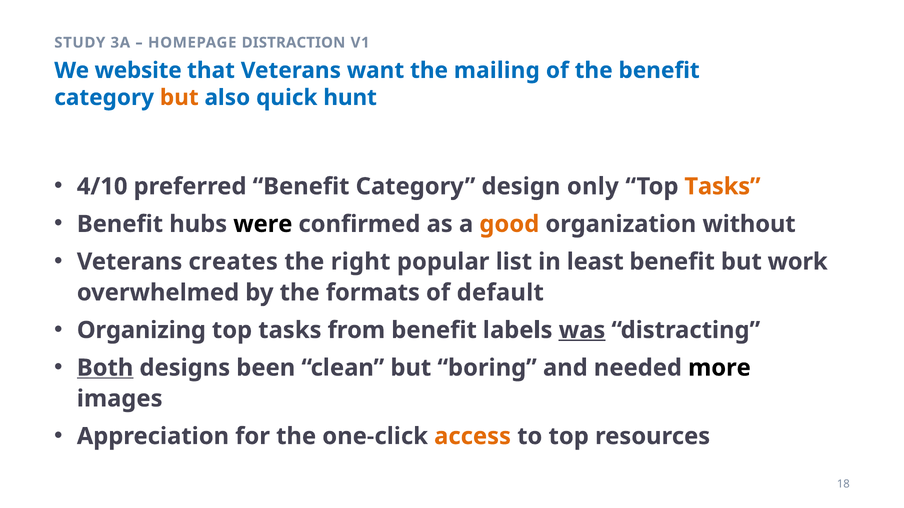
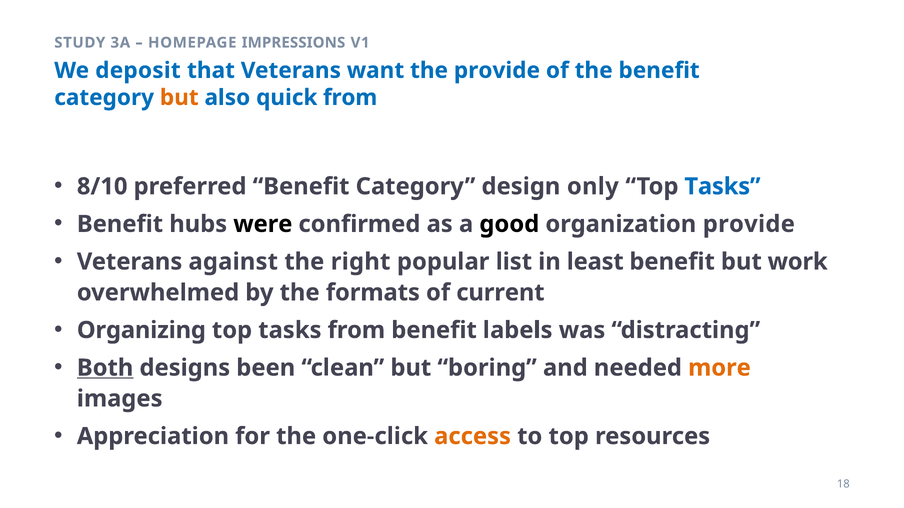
DISTRACTION: DISTRACTION -> IMPRESSIONS (293, 43)
website: website -> deposit (138, 71)
the mailing: mailing -> provide (497, 71)
quick hunt: hunt -> from (350, 98)
4/10: 4/10 -> 8/10 (102, 187)
Tasks colour: orange -> blue (722, 187)
good colour: orange -> black (509, 224)
organization without: without -> provide (749, 224)
creates: creates -> against (233, 262)
default: default -> current (500, 293)
was underline: present -> none (582, 330)
more colour: black -> orange (719, 368)
